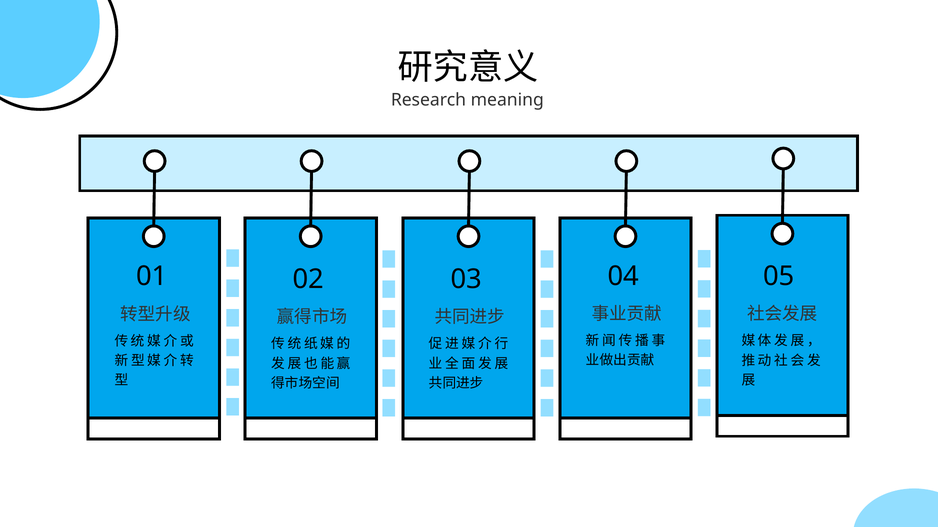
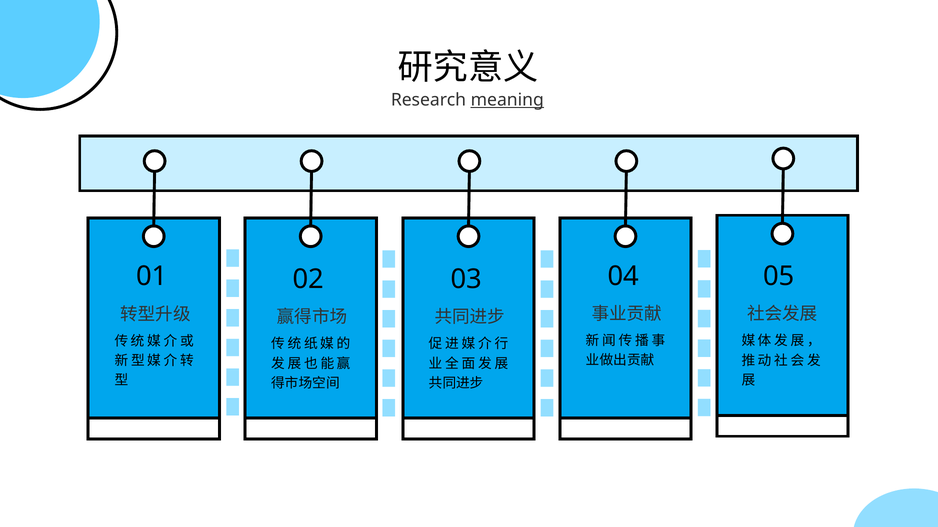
meaning underline: none -> present (507, 100)
